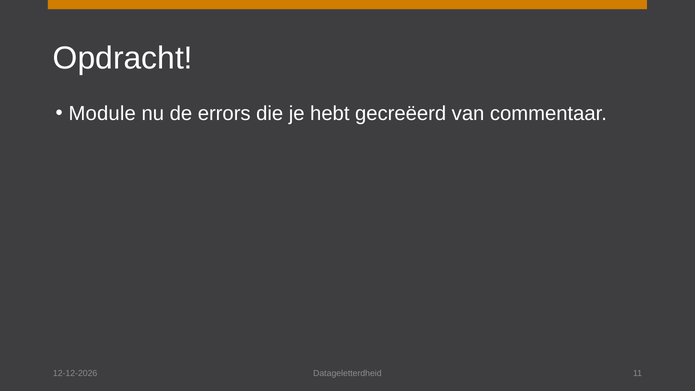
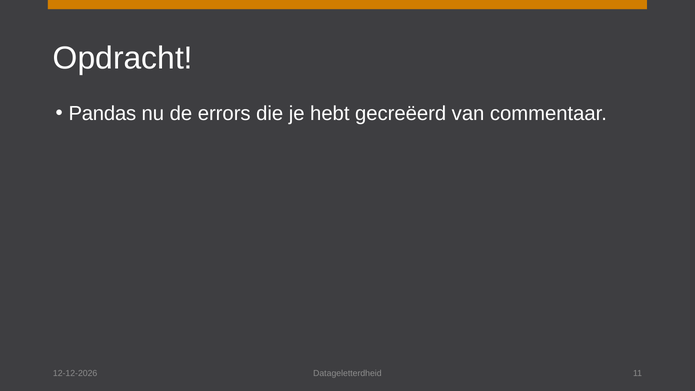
Module: Module -> Pandas (102, 113)
